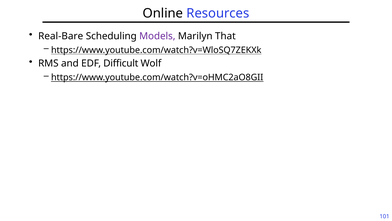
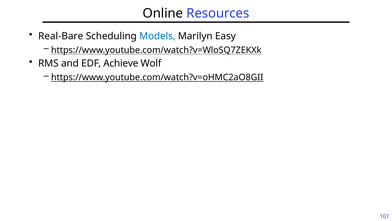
Models colour: purple -> blue (157, 36)
That: That -> Easy (225, 36)
Difficult: Difficult -> Achieve (121, 63)
